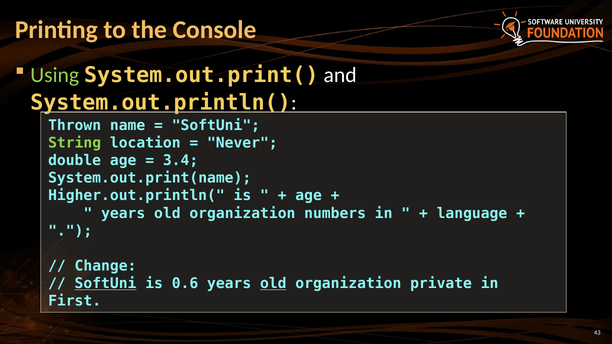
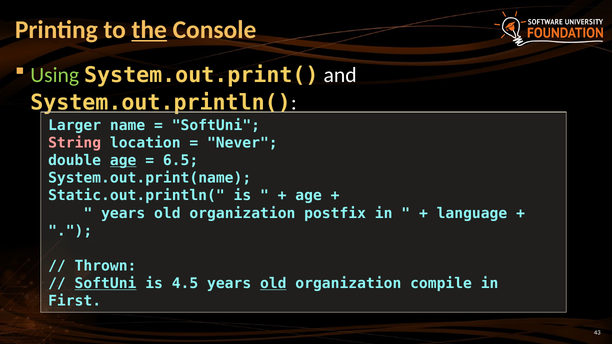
the underline: none -> present (149, 30)
Thrown: Thrown -> Larger (75, 125)
String colour: light green -> pink (75, 143)
age underline: none -> present (123, 161)
3.4: 3.4 -> 6.5 (181, 161)
Higher.out.println(: Higher.out.println( -> Static.out.println( (136, 196)
numbers: numbers -> postfix (335, 213)
Change: Change -> Thrown (106, 266)
0.6: 0.6 -> 4.5 (185, 284)
private: private -> compile (441, 284)
